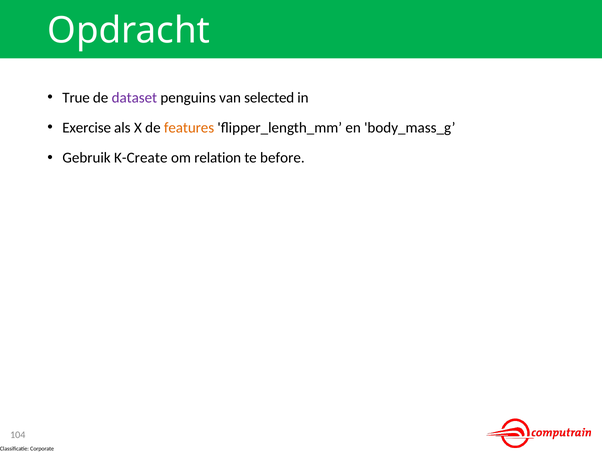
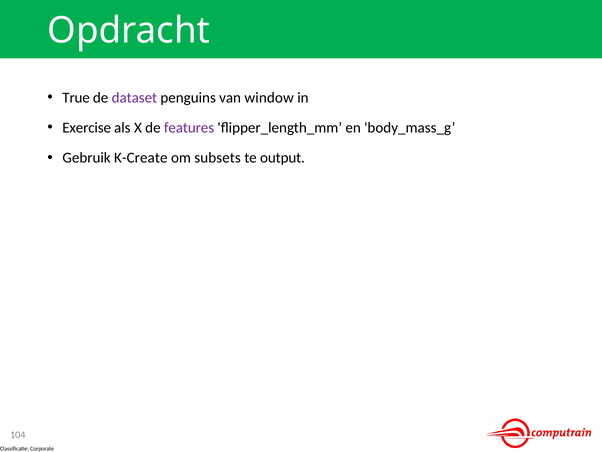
selected: selected -> window (269, 98)
features colour: orange -> purple (189, 128)
relation: relation -> subsets (218, 158)
before: before -> output (283, 158)
